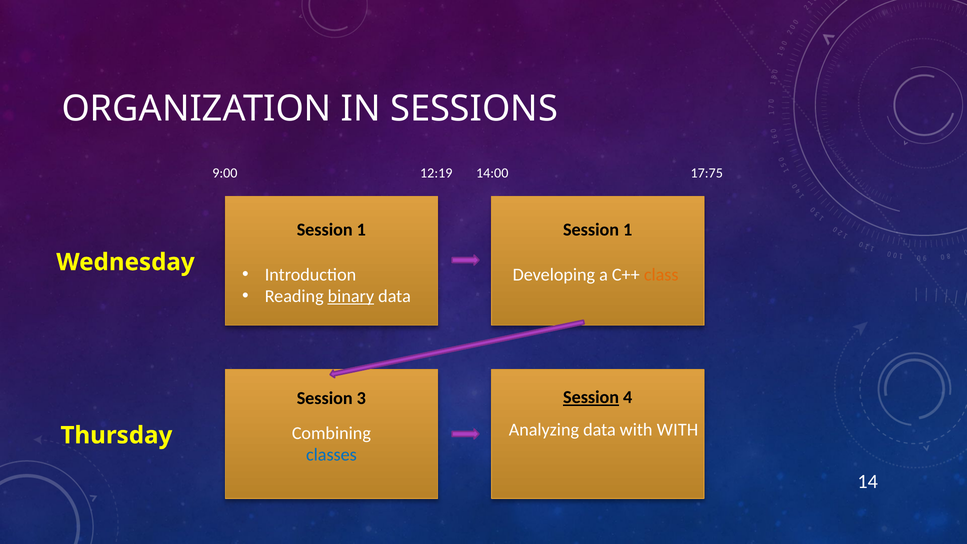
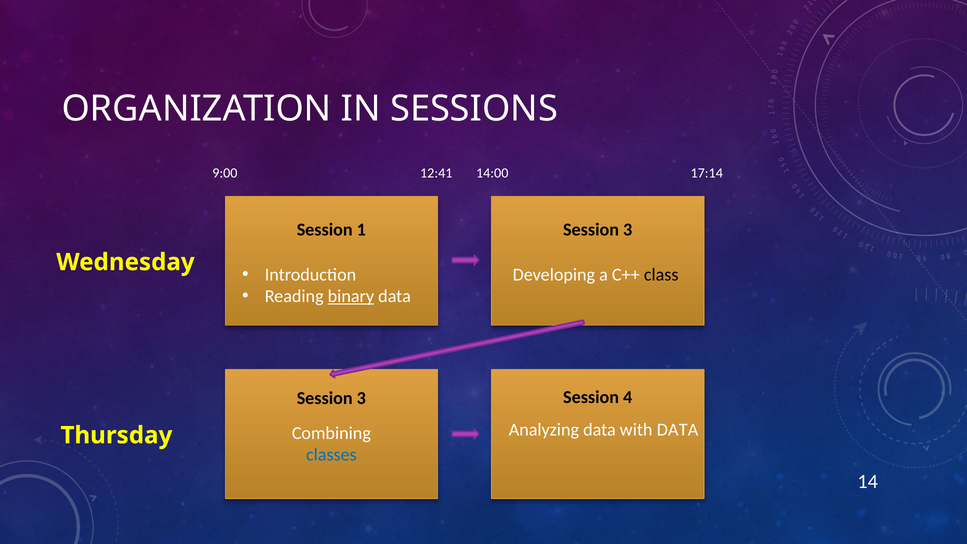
12:19: 12:19 -> 12:41 (436, 173)
17:75: 17:75 -> 17:14 (707, 173)
1: 1 -> 3 (628, 230)
class colour: orange -> black (661, 275)
Session underline: present -> none (591, 397)
with WITH: WITH -> DATA (678, 429)
